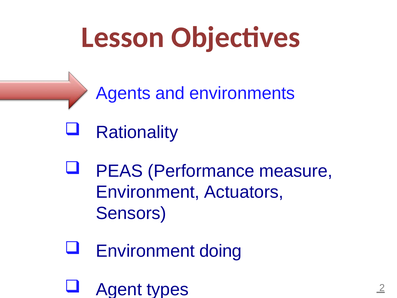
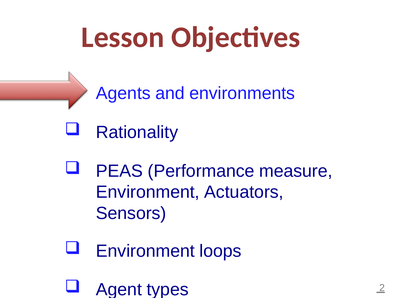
doing: doing -> loops (220, 251)
